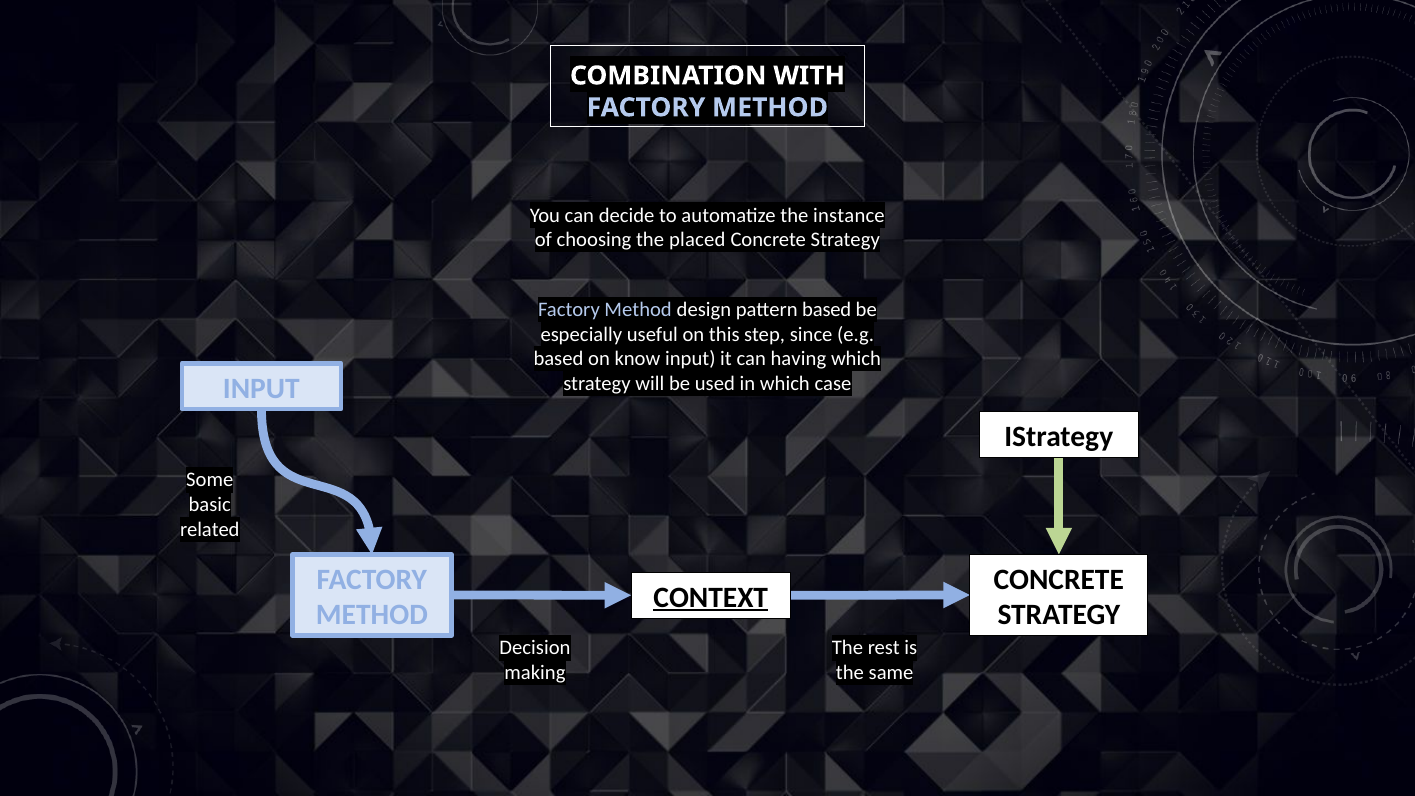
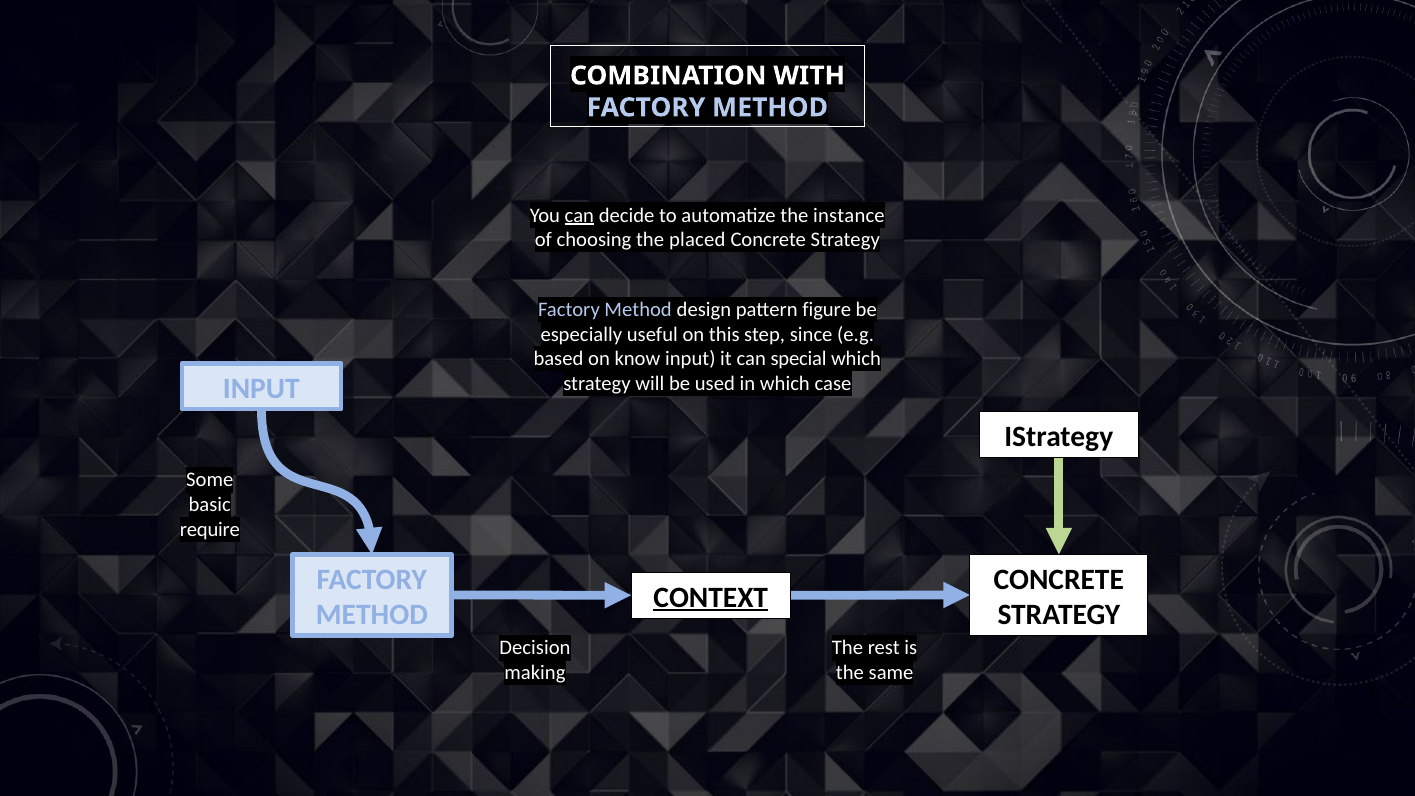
can underline: none -> present (579, 215)
pattern based: based -> figure (827, 309)
having: having -> special (799, 359)
related: related -> require (210, 530)
